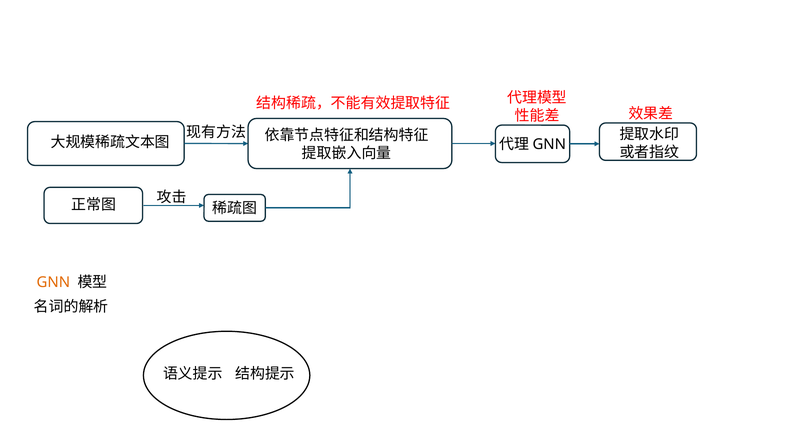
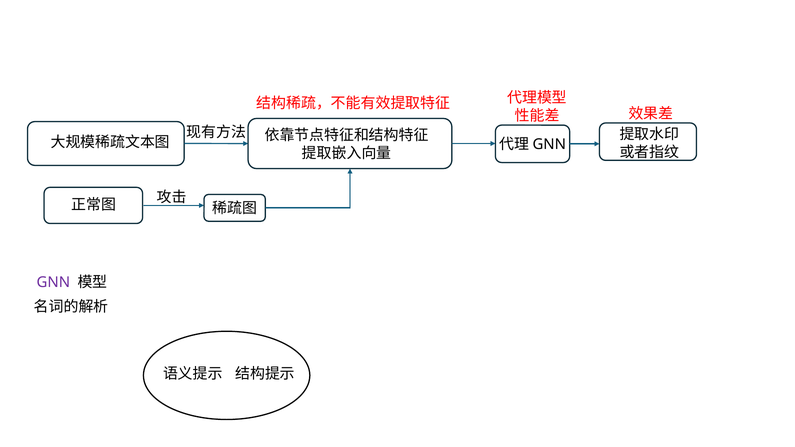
GNN colour: orange -> purple (53, 283)
